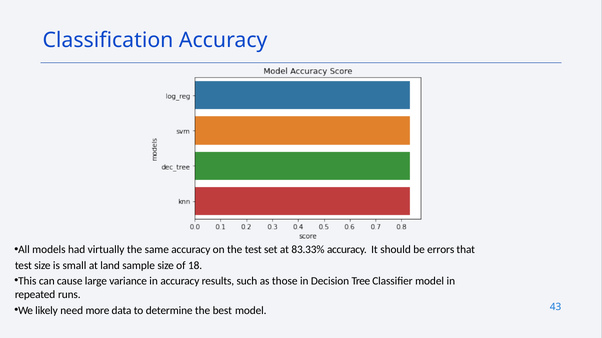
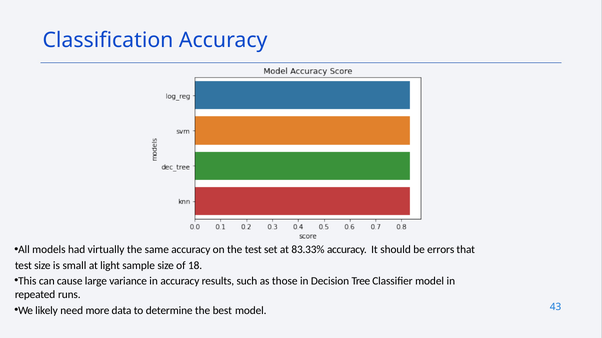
land: land -> light (110, 266)
